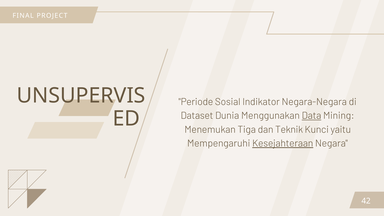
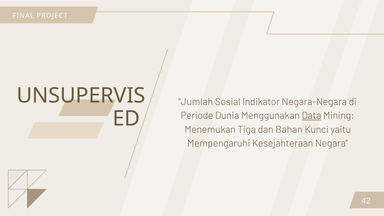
Periode: Periode -> Jumlah (196, 102)
Dataset: Dataset -> Periode (197, 116)
Teknik: Teknik -> Bahan (289, 130)
Kesejahteraan underline: present -> none (283, 143)
